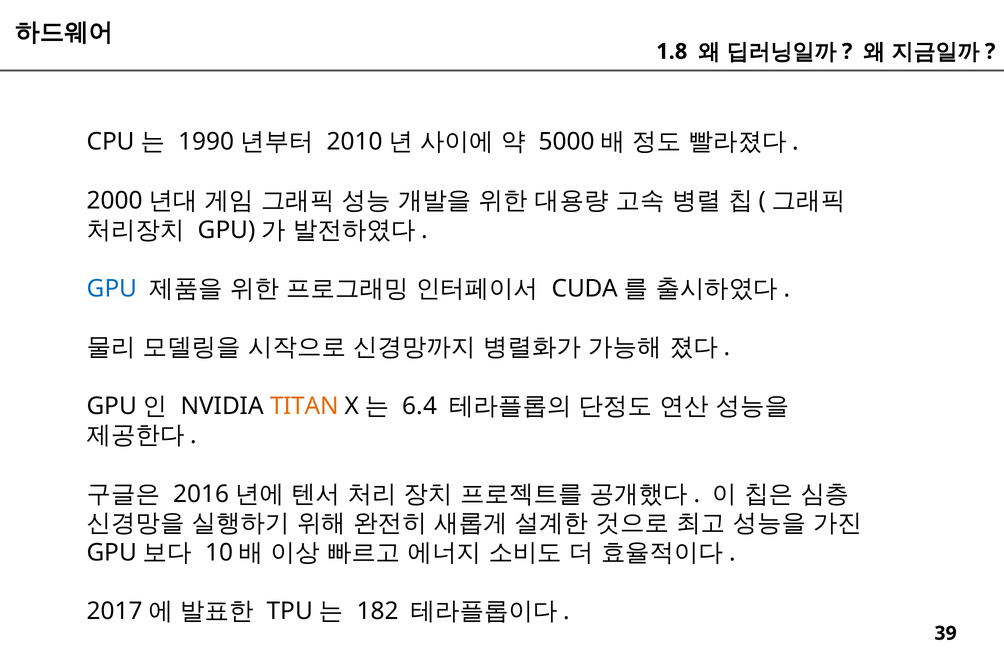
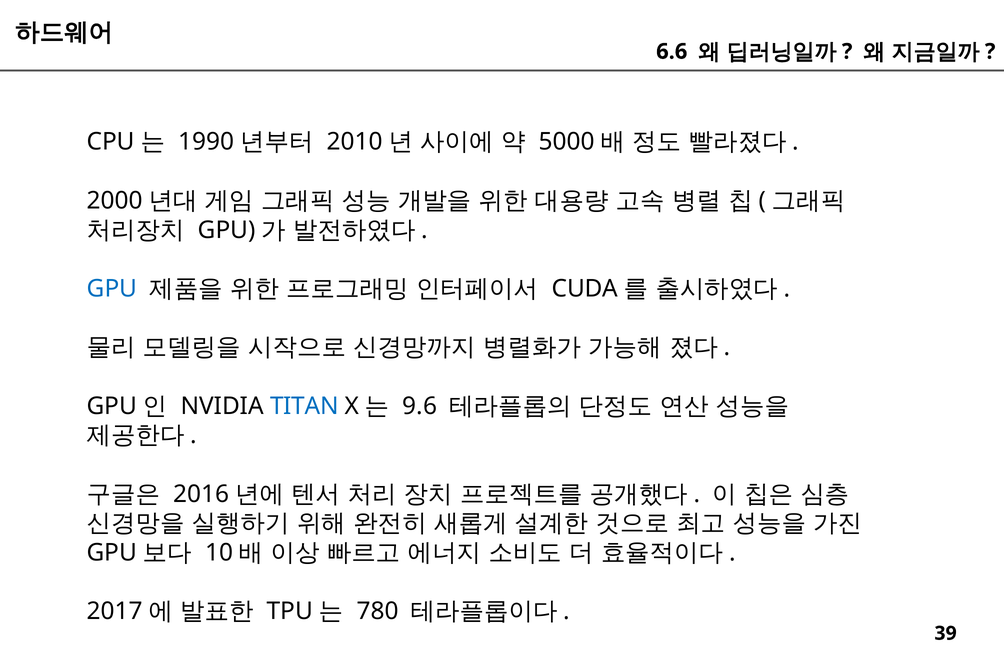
1.8: 1.8 -> 6.6 (672, 51)
TITAN colour: orange -> blue (304, 406)
6.4: 6.4 -> 9.6 (420, 406)
182: 182 -> 780 (378, 611)
